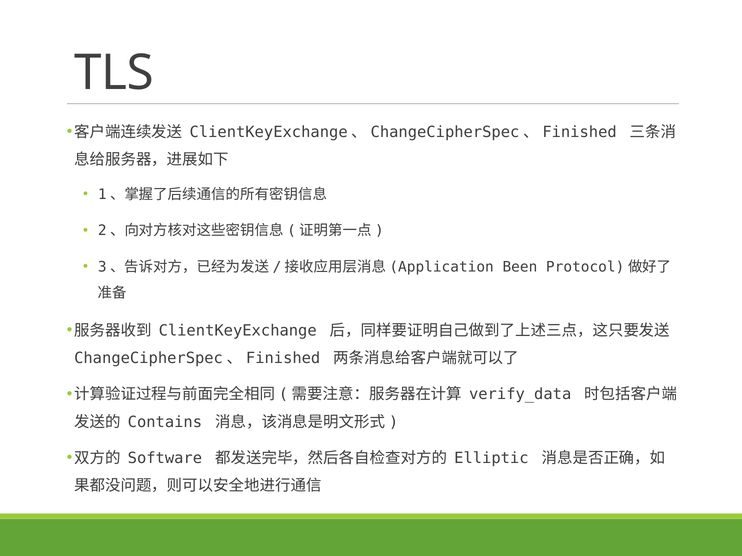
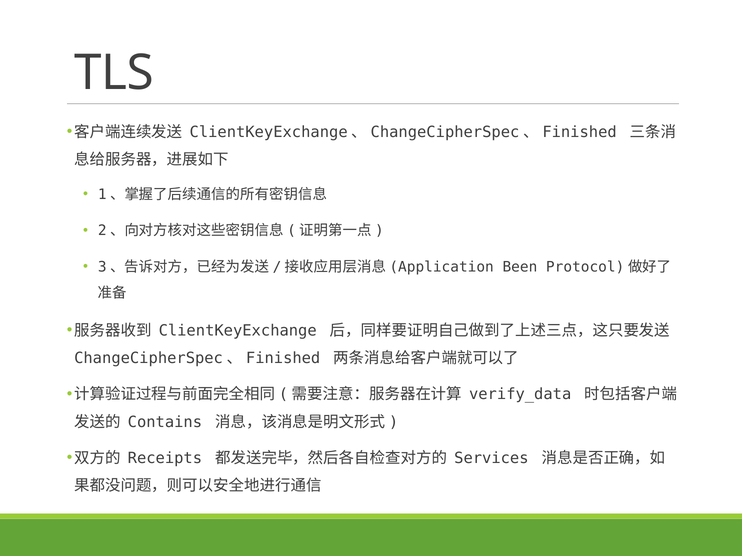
Software: Software -> Receipts (165, 459)
Elliptic: Elliptic -> Services (491, 459)
